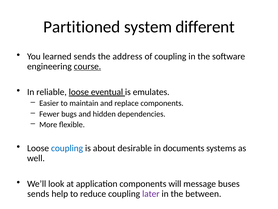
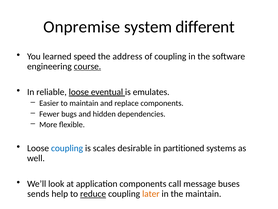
Partitioned: Partitioned -> Onpremise (82, 27)
learned sends: sends -> speed (85, 56)
about: about -> scales (104, 148)
documents: documents -> partitioned (184, 148)
will: will -> call (175, 183)
reduce underline: none -> present (93, 193)
later colour: purple -> orange (151, 193)
the between: between -> maintain (203, 193)
